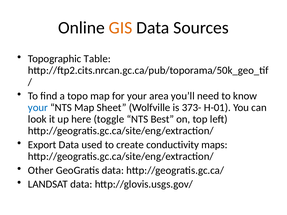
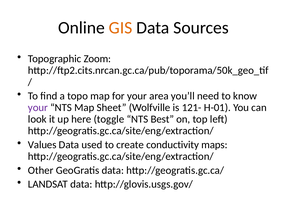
Table: Table -> Zoom (97, 59)
your colour: blue -> purple (38, 108)
373-: 373- -> 121- (192, 108)
Export: Export -> Values (42, 145)
